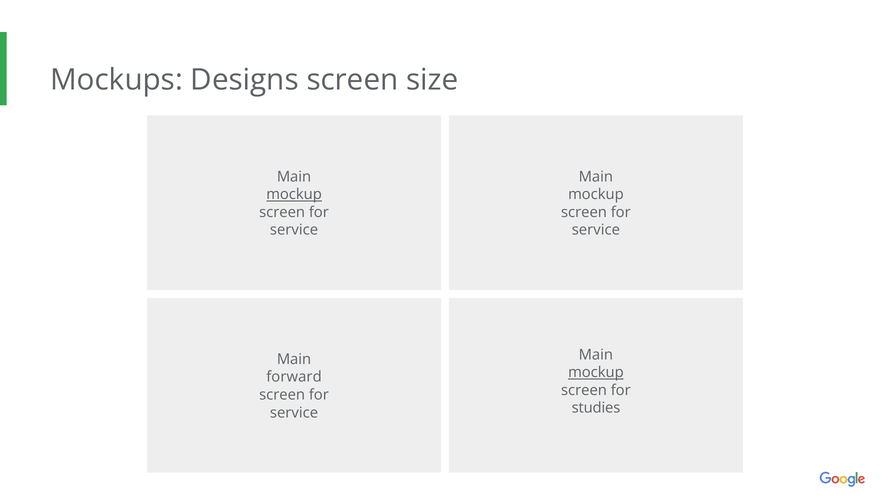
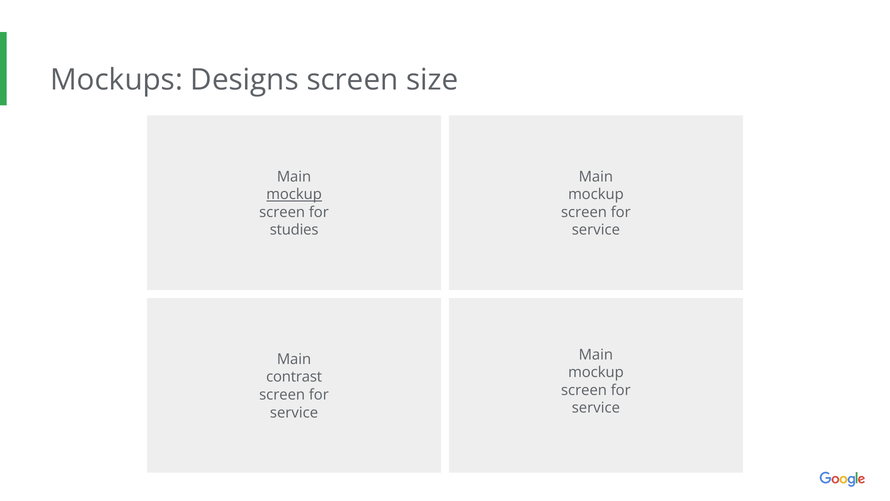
service: service -> studies (294, 230)
mockup underline: present -> none (596, 372)
forward: forward -> contrast (294, 377)
studies: studies -> service (596, 408)
